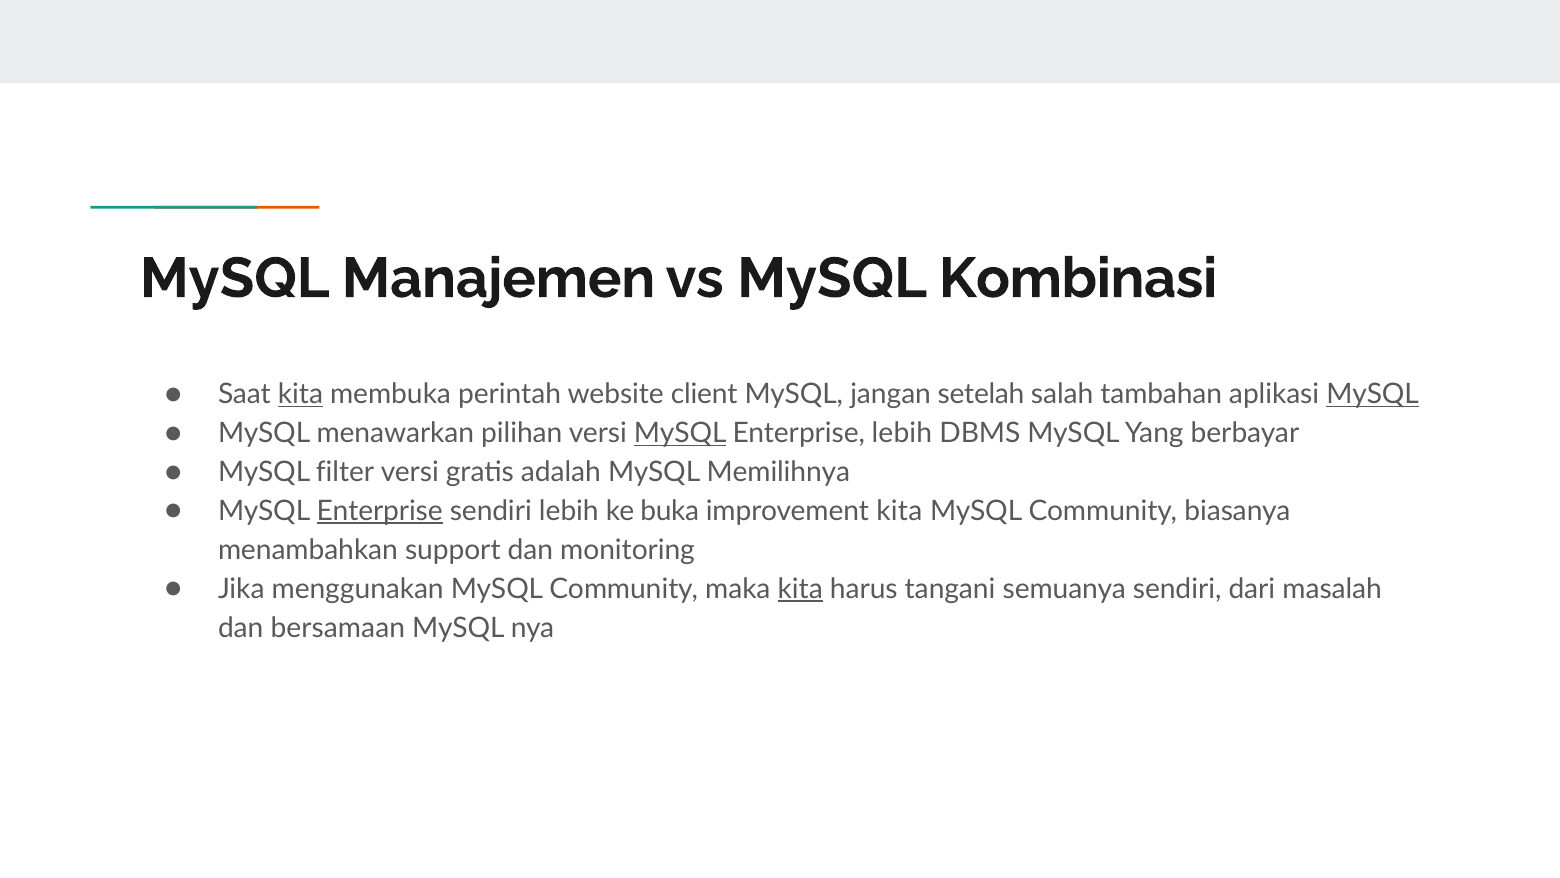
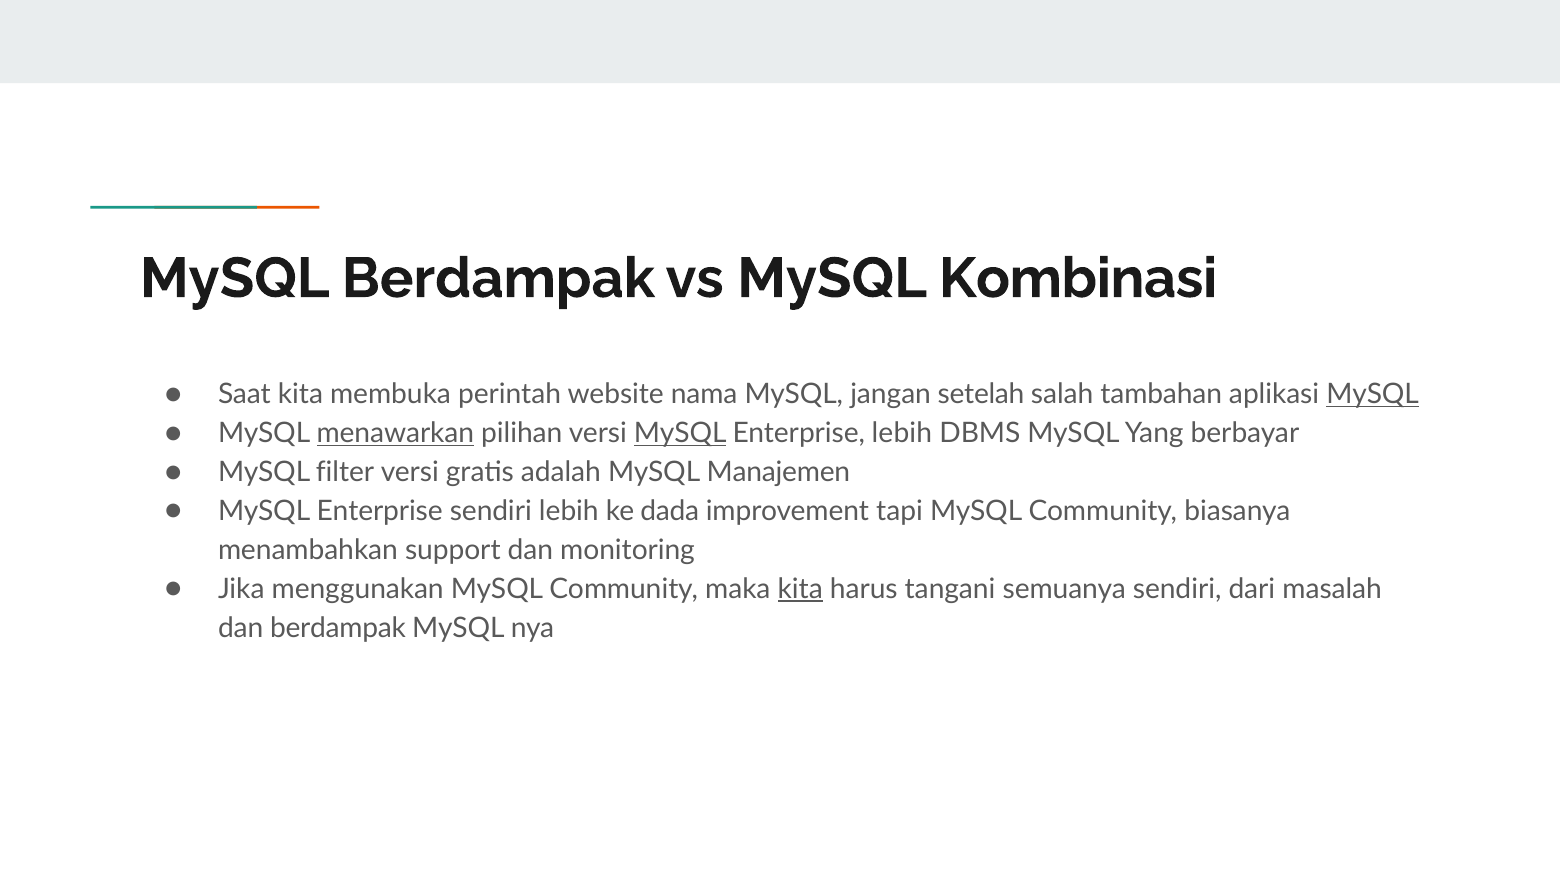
MySQL Manajemen: Manajemen -> Berdampak (498, 278)
kita underline: present -> none (300, 394)
client: client -> nama (704, 394)
menawarkan underline: none -> present (395, 433)
Memilihnya: Memilihnya -> Manajemen (778, 472)
Enterprise underline: present -> none (380, 511)
buka: buka -> dada (670, 511)
improvement kita: kita -> tapi (900, 511)
dan bersamaan: bersamaan -> berdampak (338, 627)
